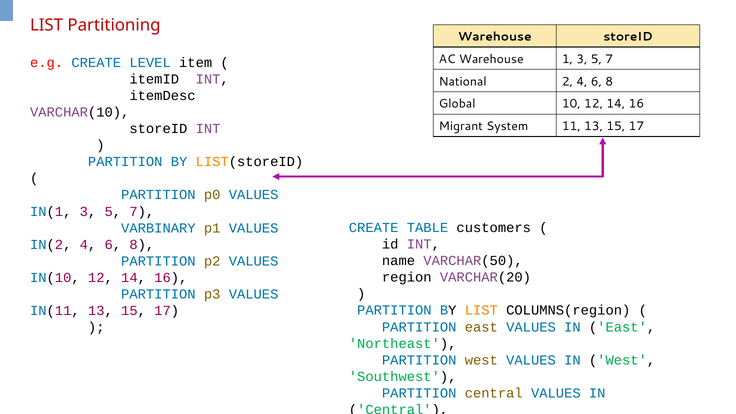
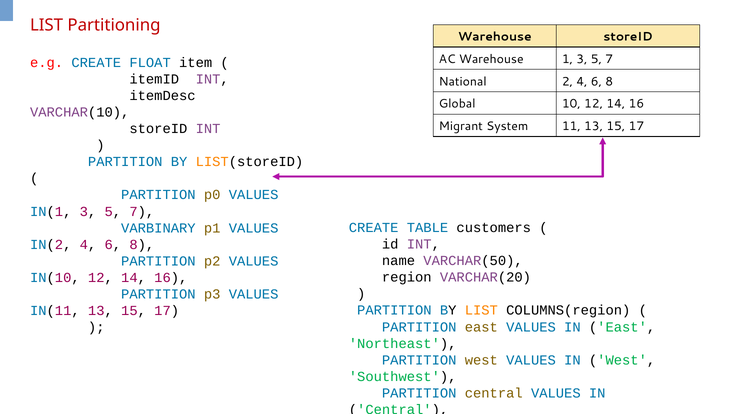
LEVEL: LEVEL -> FLOAT (150, 62)
